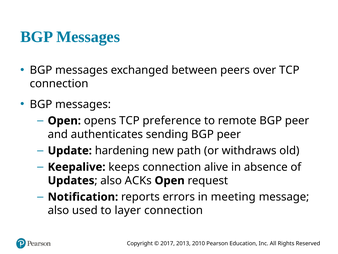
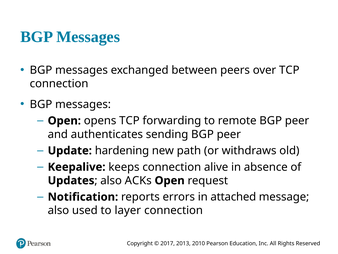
preference: preference -> forwarding (172, 121)
meeting: meeting -> attached (233, 197)
